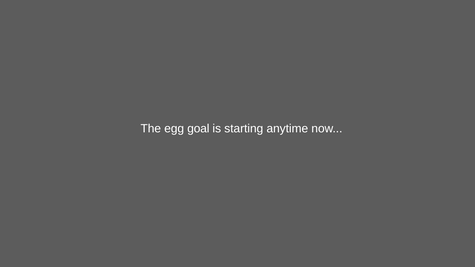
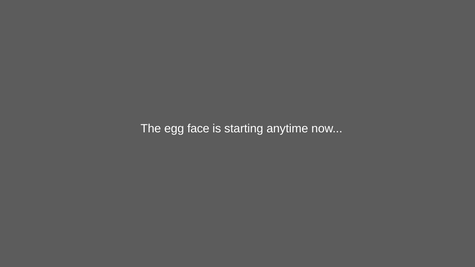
goal: goal -> face (198, 129)
